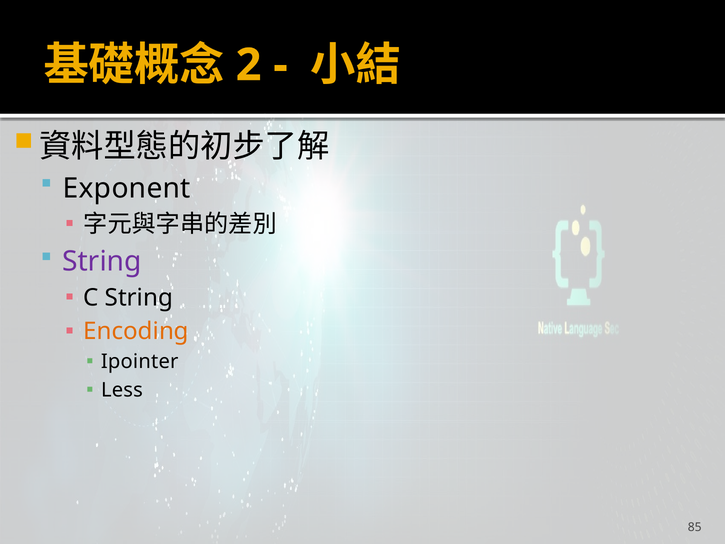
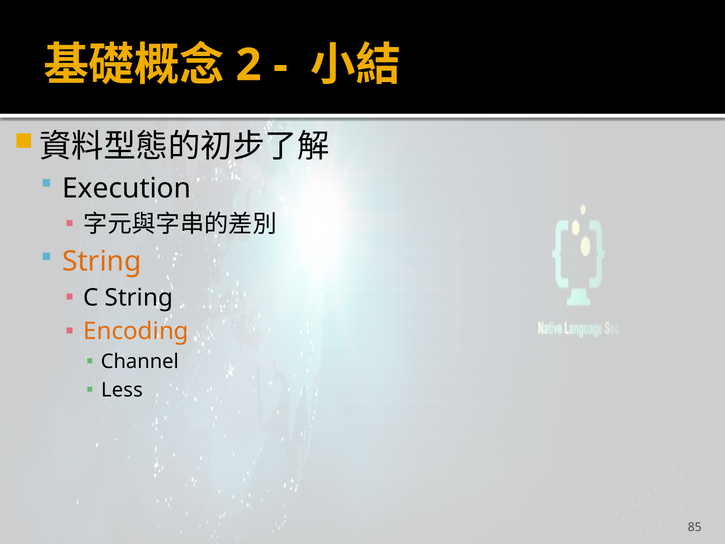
Exponent: Exponent -> Execution (127, 188)
String colour: purple -> orange (102, 262)
Ipointer: Ipointer -> Channel (140, 362)
